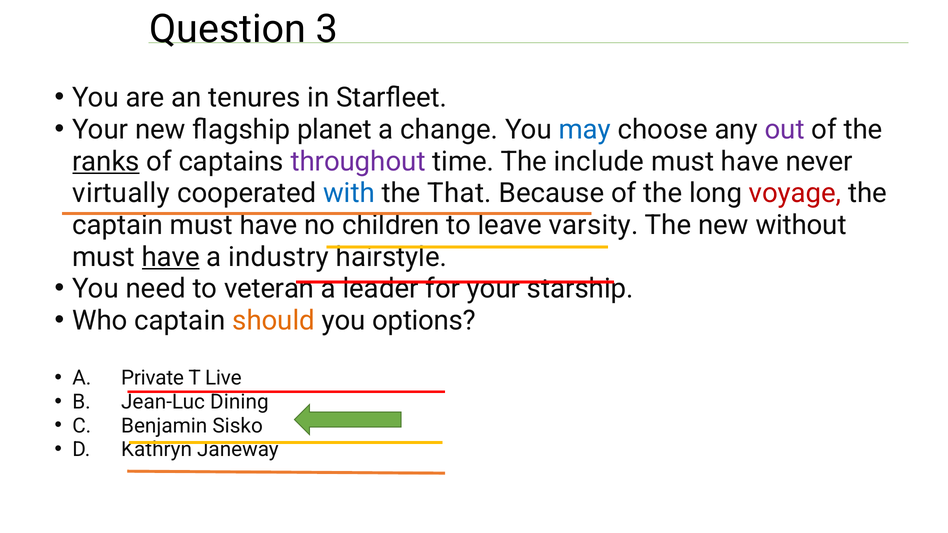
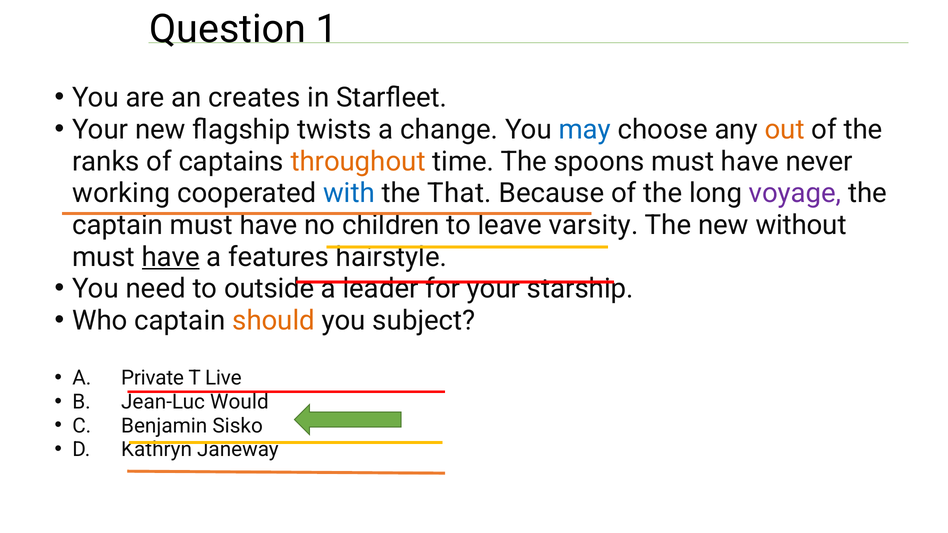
3: 3 -> 1 (327, 29)
tenures: tenures -> creates (254, 98)
planet: planet -> twists (334, 130)
out colour: purple -> orange (785, 130)
ranks underline: present -> none (106, 161)
throughout colour: purple -> orange (358, 161)
include: include -> spoons (599, 161)
virtually: virtually -> working (121, 193)
voyage colour: red -> purple (795, 193)
industry: industry -> features (279, 257)
veteran: veteran -> outside (269, 289)
options: options -> subject (424, 321)
Dining: Dining -> Would (239, 402)
